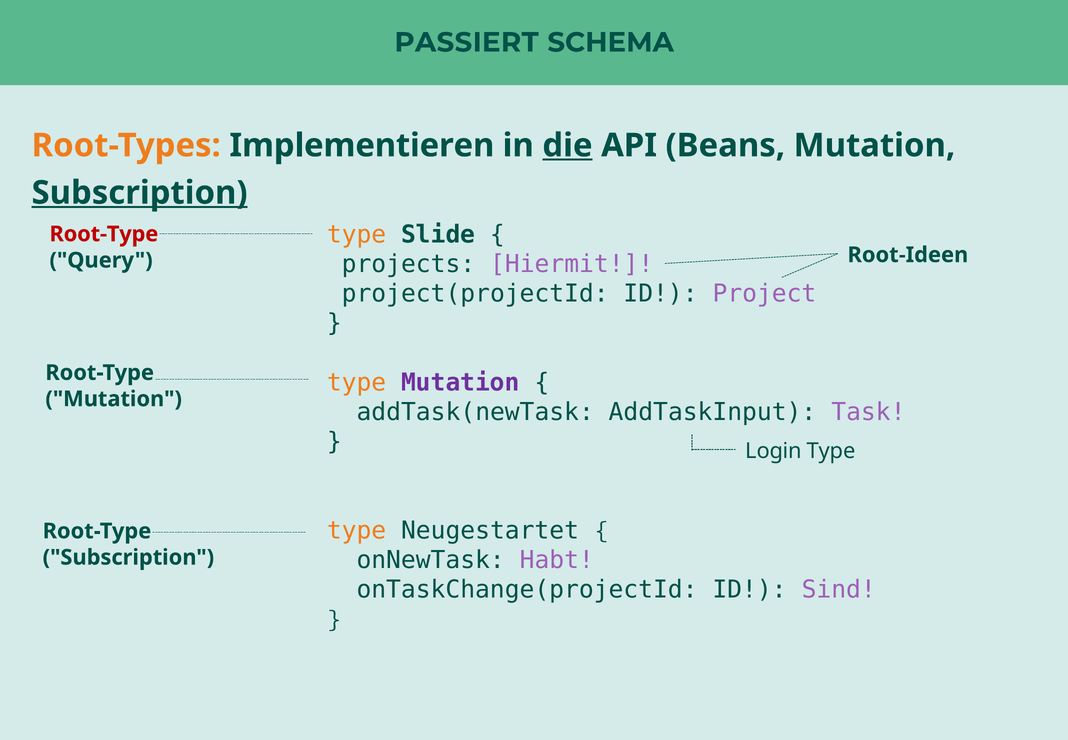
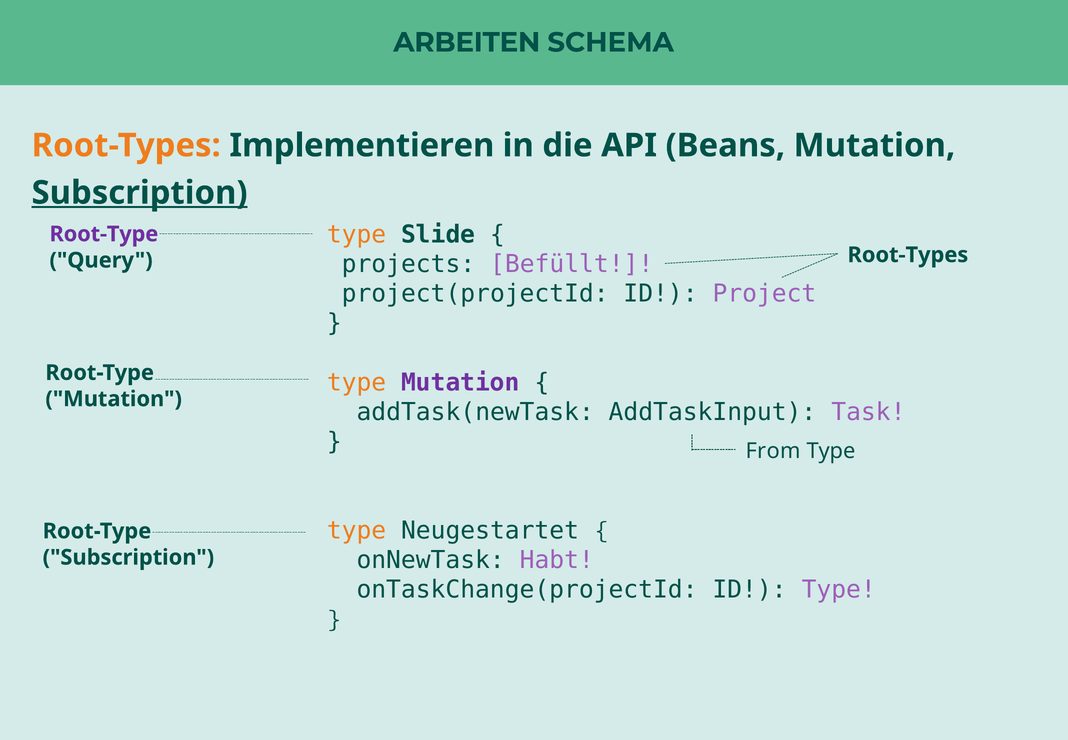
PASSIERT: PASSIERT -> ARBEITEN (467, 42)
die underline: present -> none (567, 145)
Root-Type colour: red -> purple (104, 234)
Hiermit: Hiermit -> Befüllt (572, 264)
Query Root-Ideen: Root-Ideen -> Root-Types (908, 255)
Login: Login -> From (773, 451)
ID Sind: Sind -> Type (839, 589)
